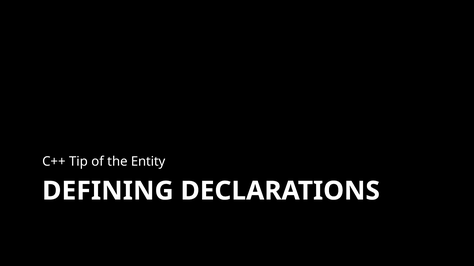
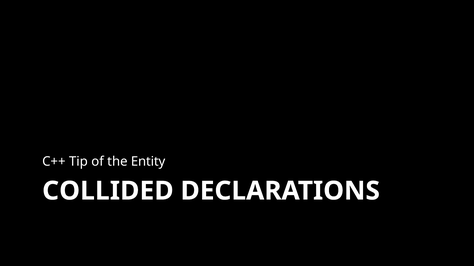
DEFINING: DEFINING -> COLLIDED (108, 191)
